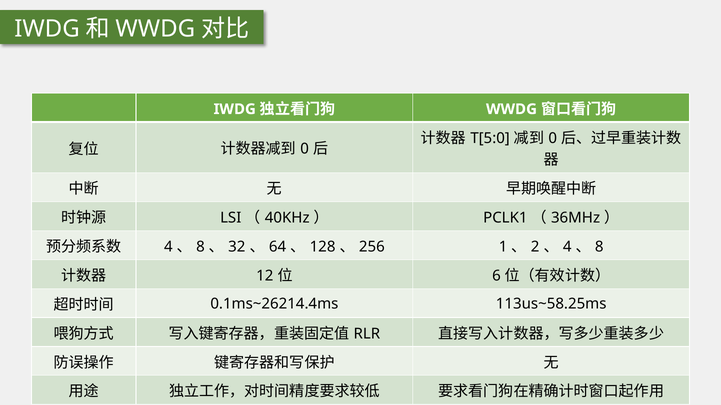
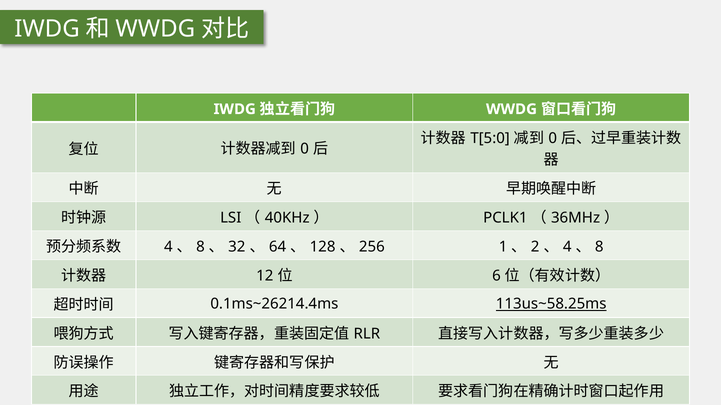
113us~58.25ms underline: none -> present (551, 304)
